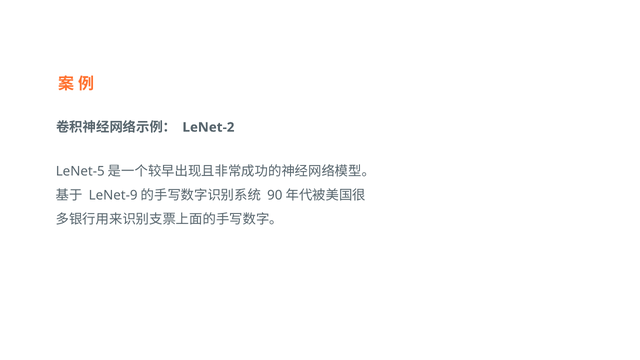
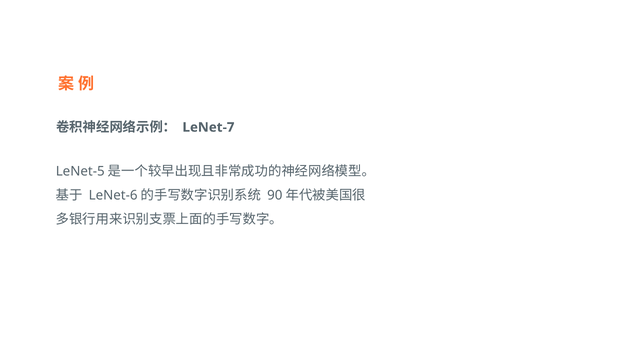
LeNet-2: LeNet-2 -> LeNet-7 (208, 127)
LeNet-9: LeNet-9 -> LeNet-6 (113, 195)
